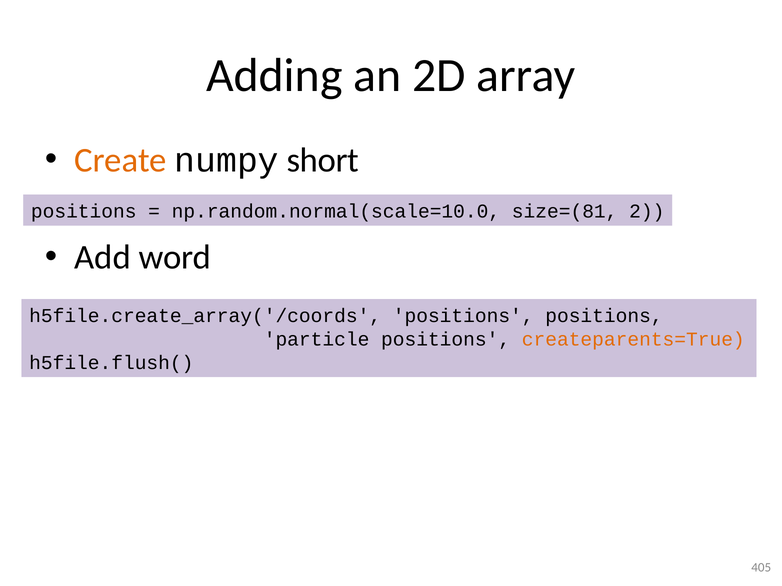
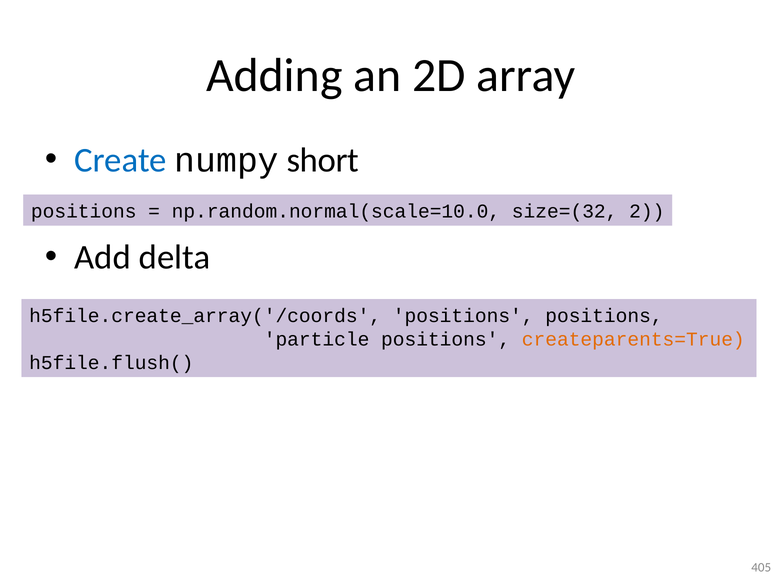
Create colour: orange -> blue (120, 160)
size=(81: size=(81 -> size=(32 (565, 212)
word: word -> delta (175, 258)
